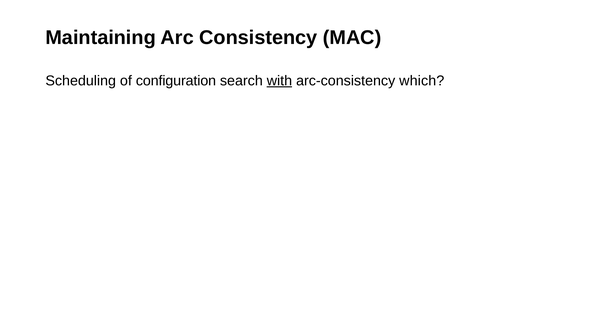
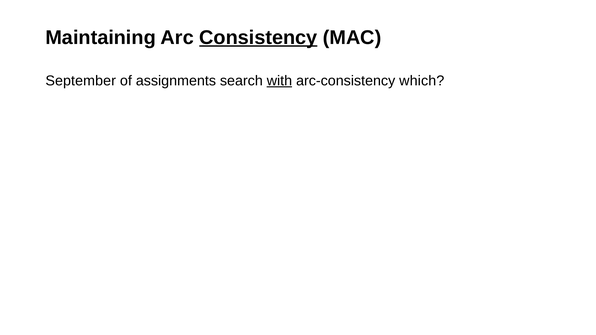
Consistency underline: none -> present (258, 38)
Scheduling: Scheduling -> September (81, 81)
configuration: configuration -> assignments (176, 81)
